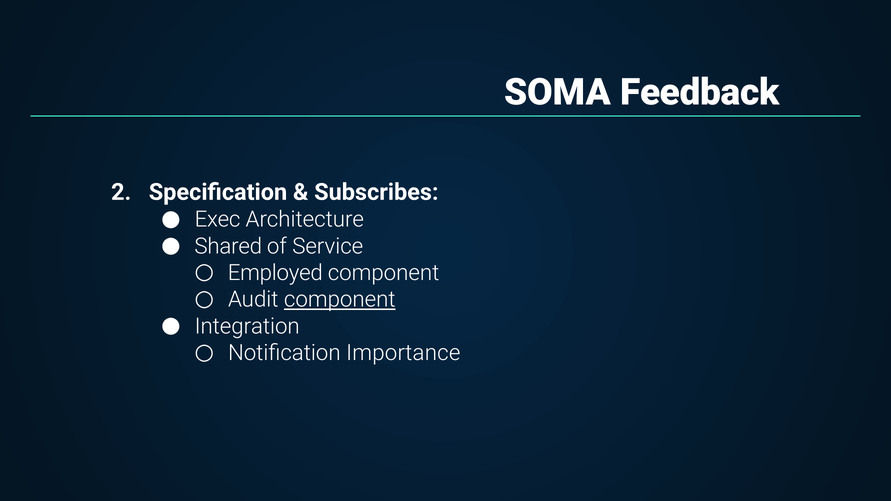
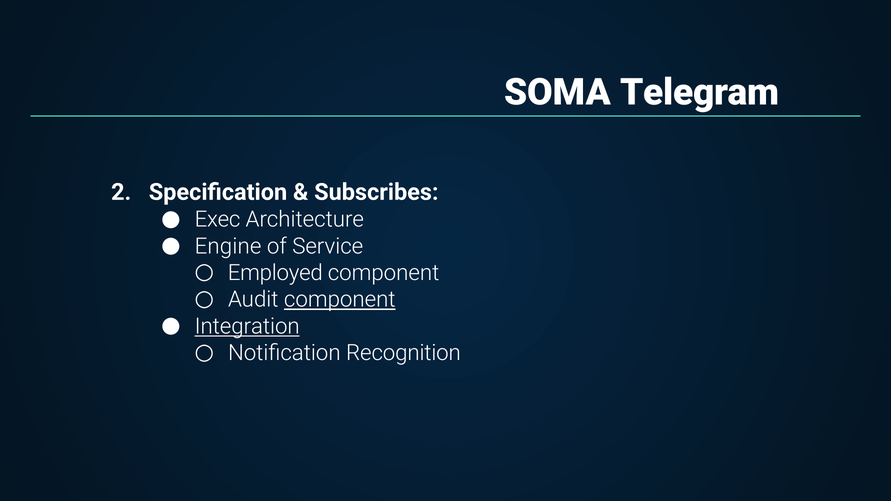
Feedback: Feedback -> Telegram (700, 93)
Shared: Shared -> Engine (228, 246)
Integration underline: none -> present (247, 326)
Importance: Importance -> Recognition (403, 353)
